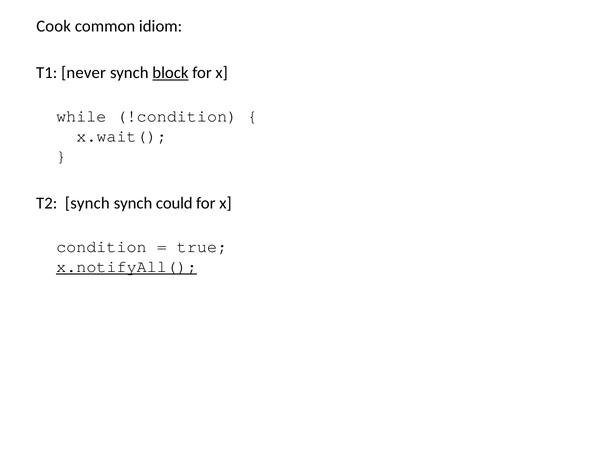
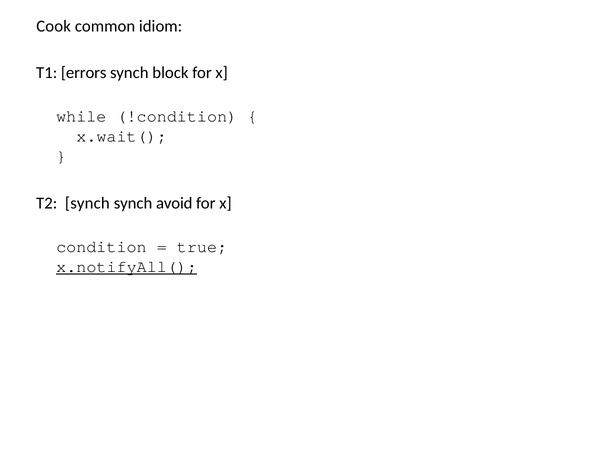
never: never -> errors (84, 73)
block underline: present -> none (170, 73)
could: could -> avoid (174, 203)
